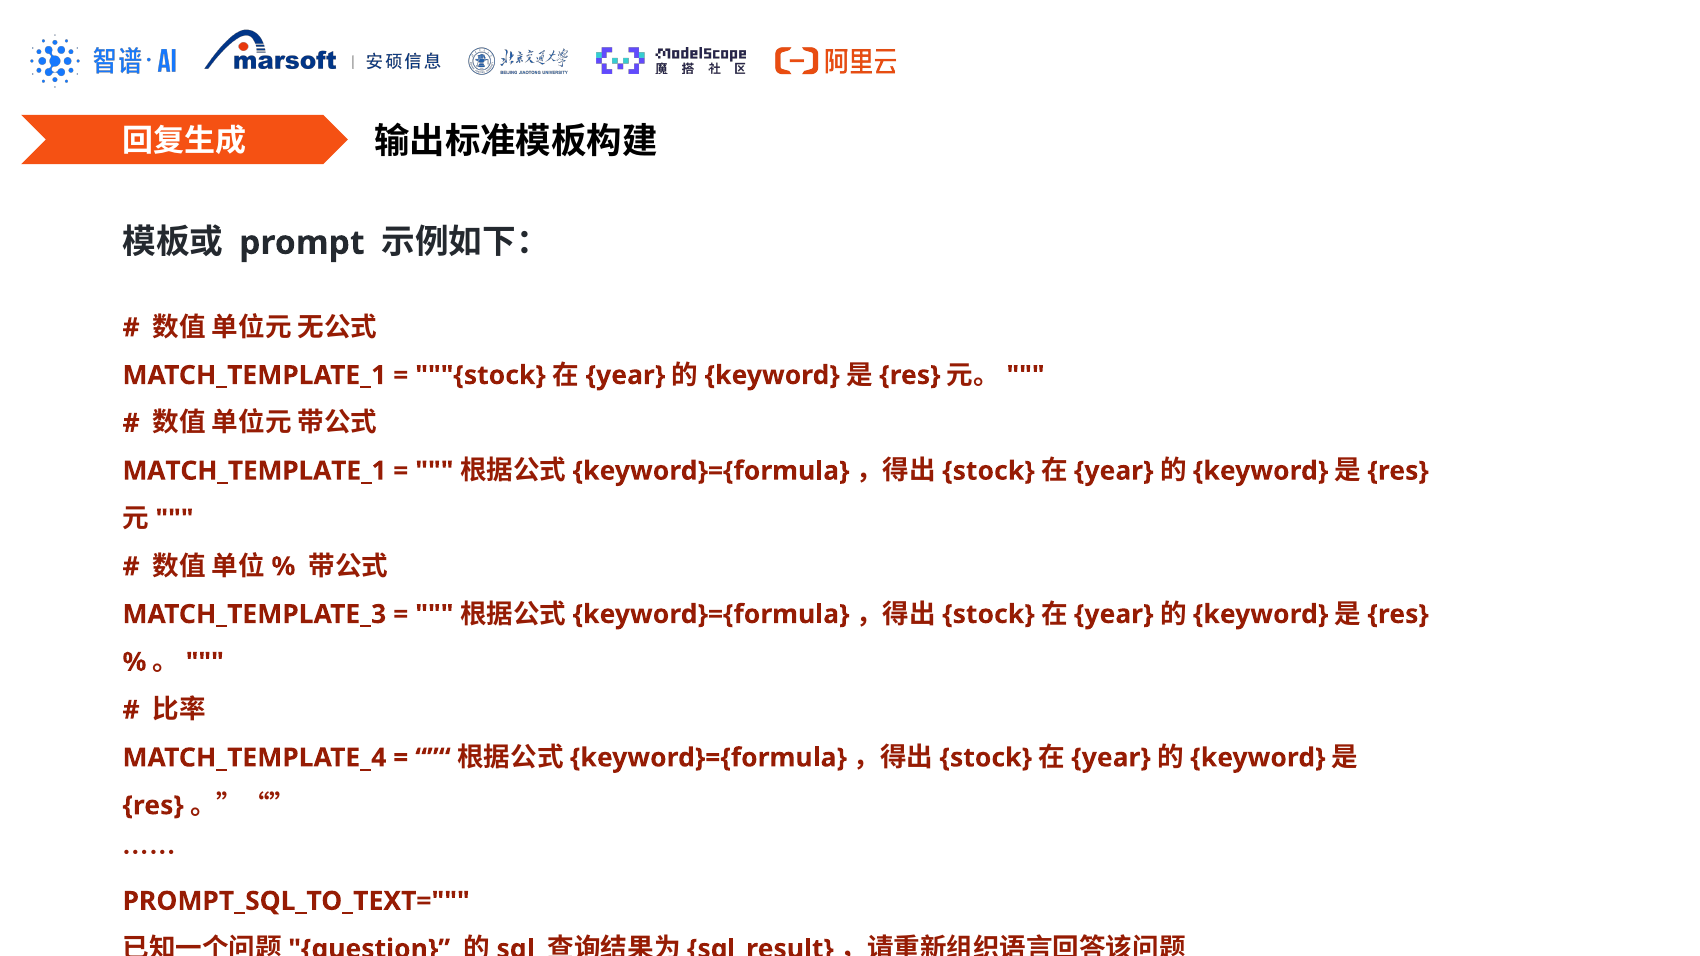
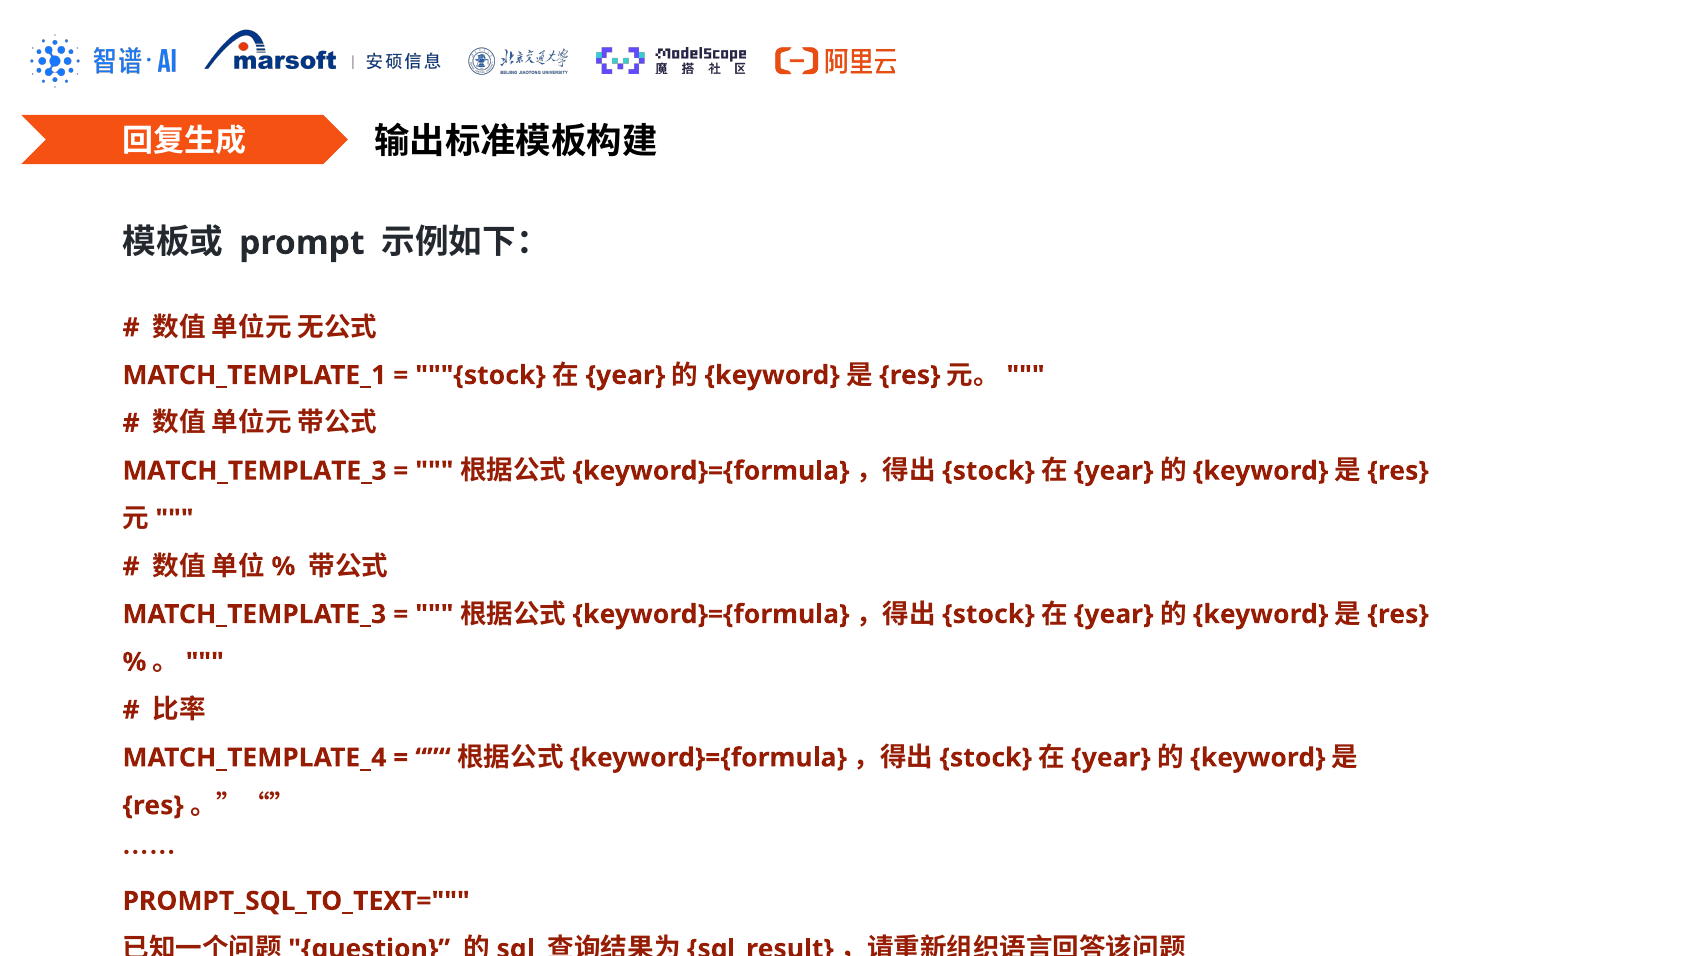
MATCH_TEMPLATE_1: MATCH_TEMPLATE_1 -> MATCH_TEMPLATE_3 (255, 471)
